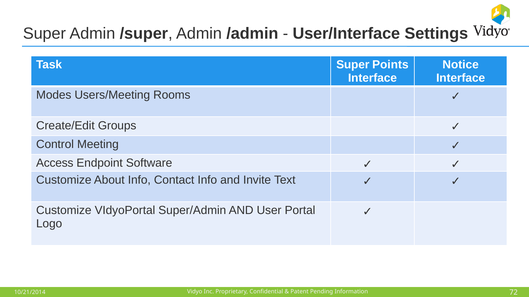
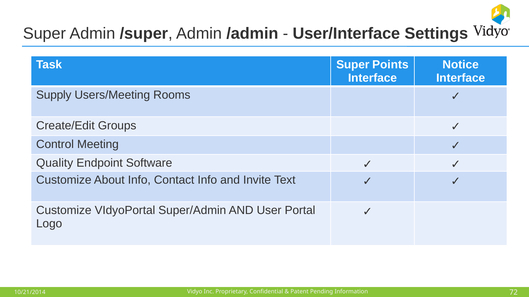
Modes: Modes -> Supply (54, 95)
Access: Access -> Quality (55, 163)
